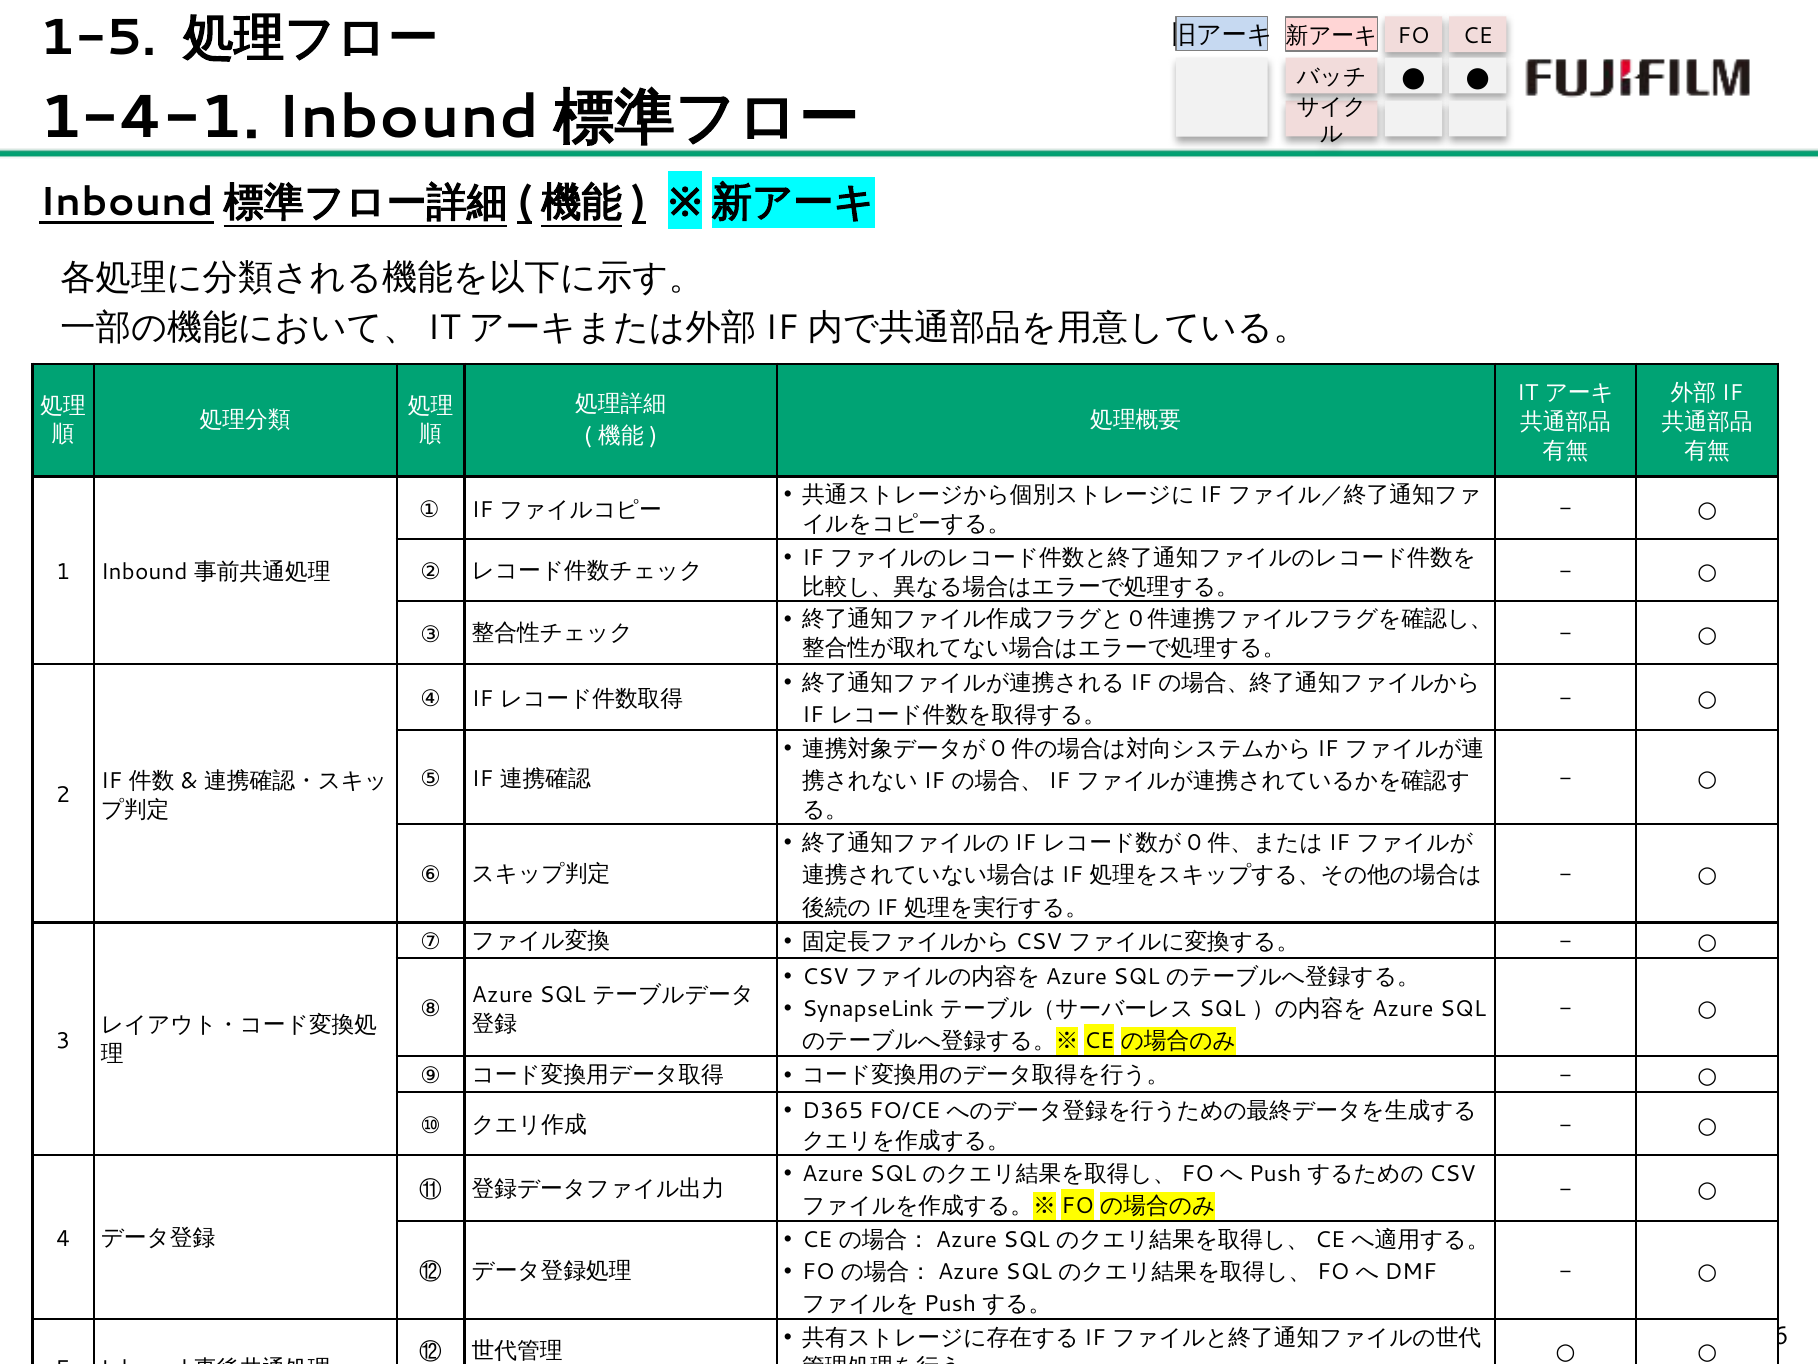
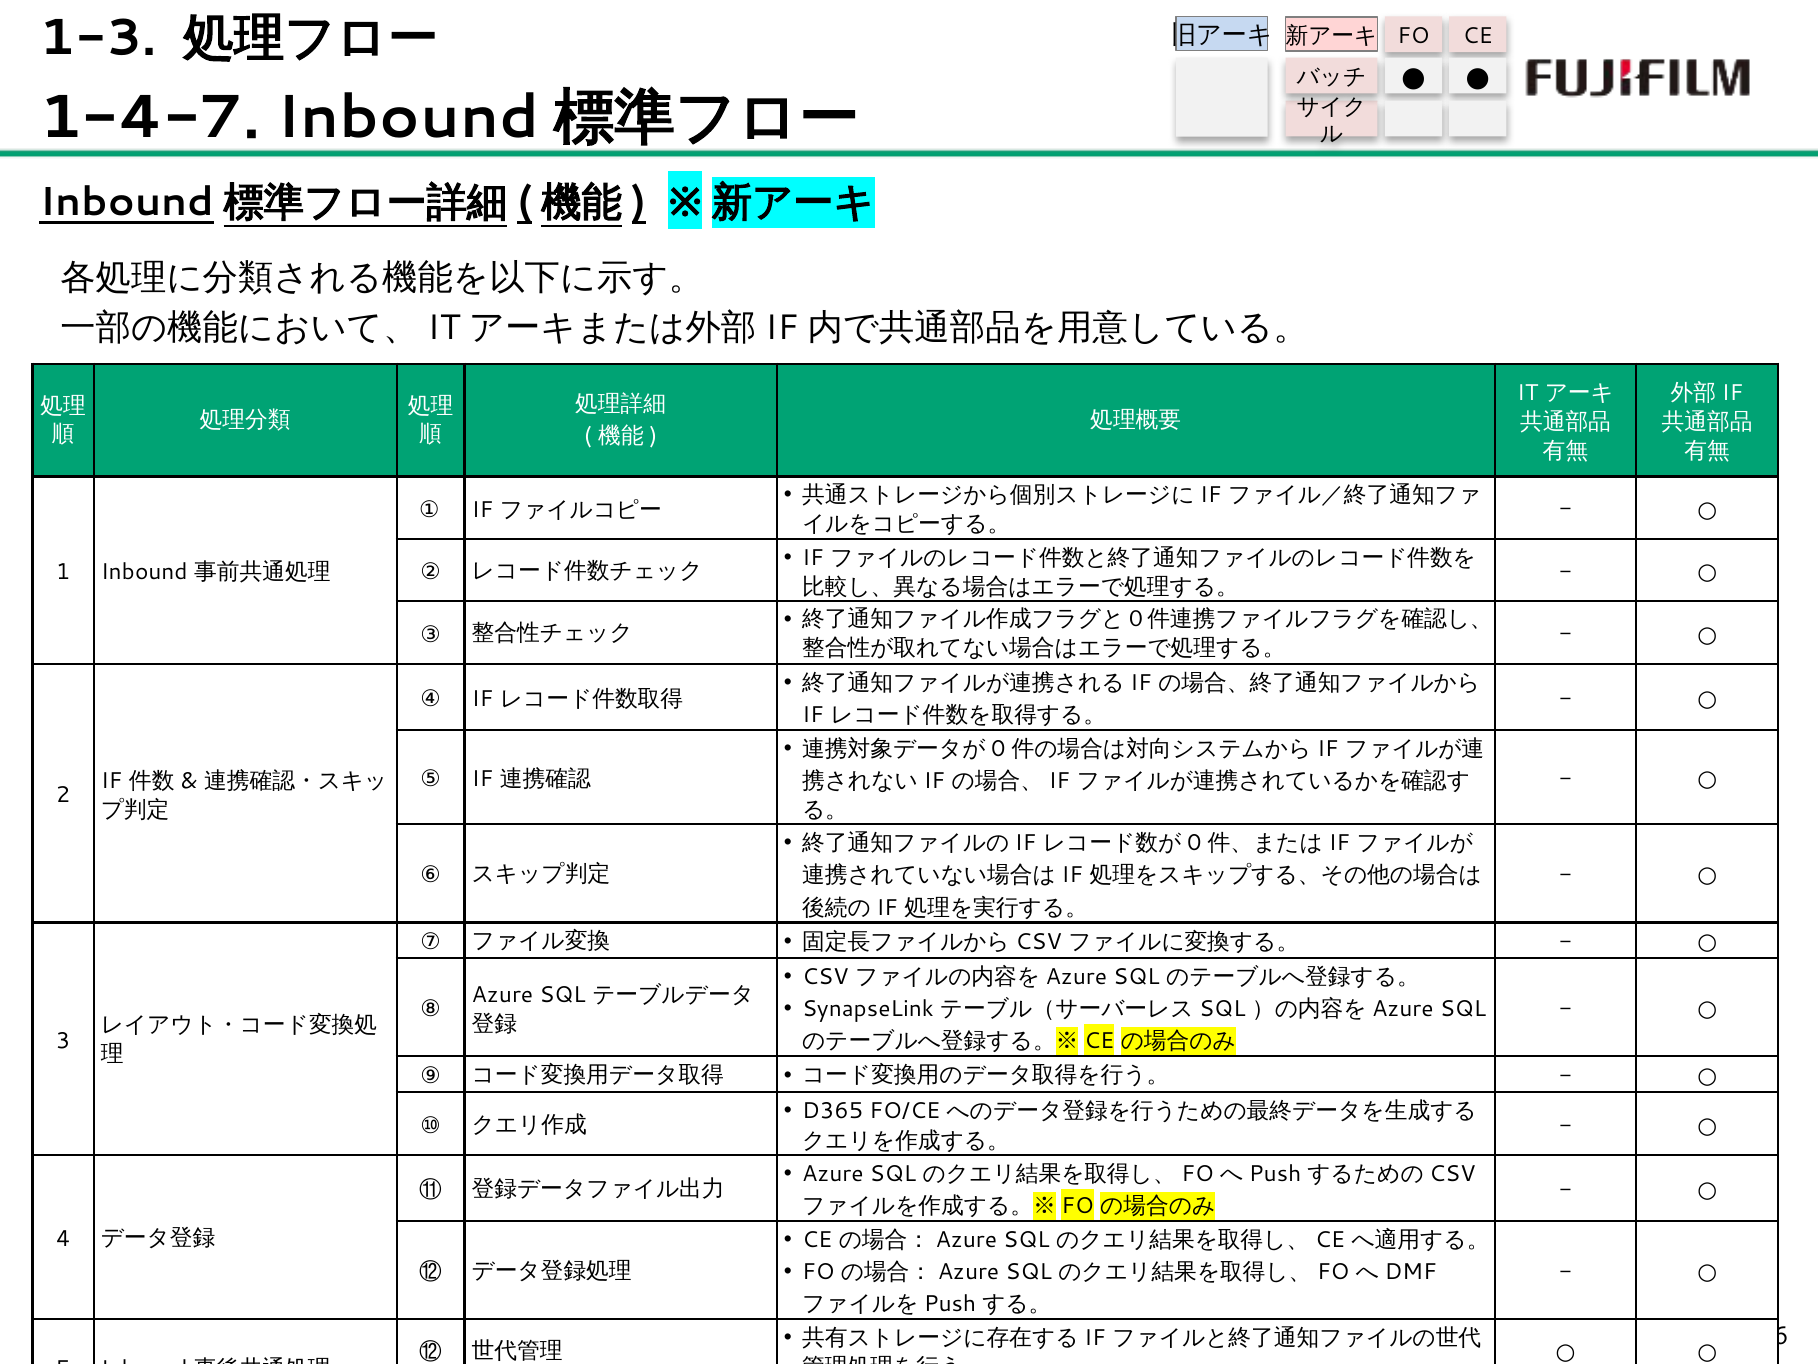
1-5: 1-5 -> 1-3 (98, 38)
1-4-1: 1-4-1 -> 1-4-7 (150, 117)
